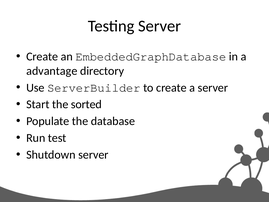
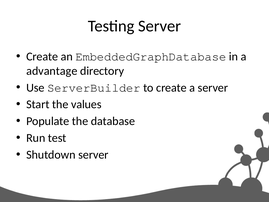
sorted: sorted -> values (86, 104)
